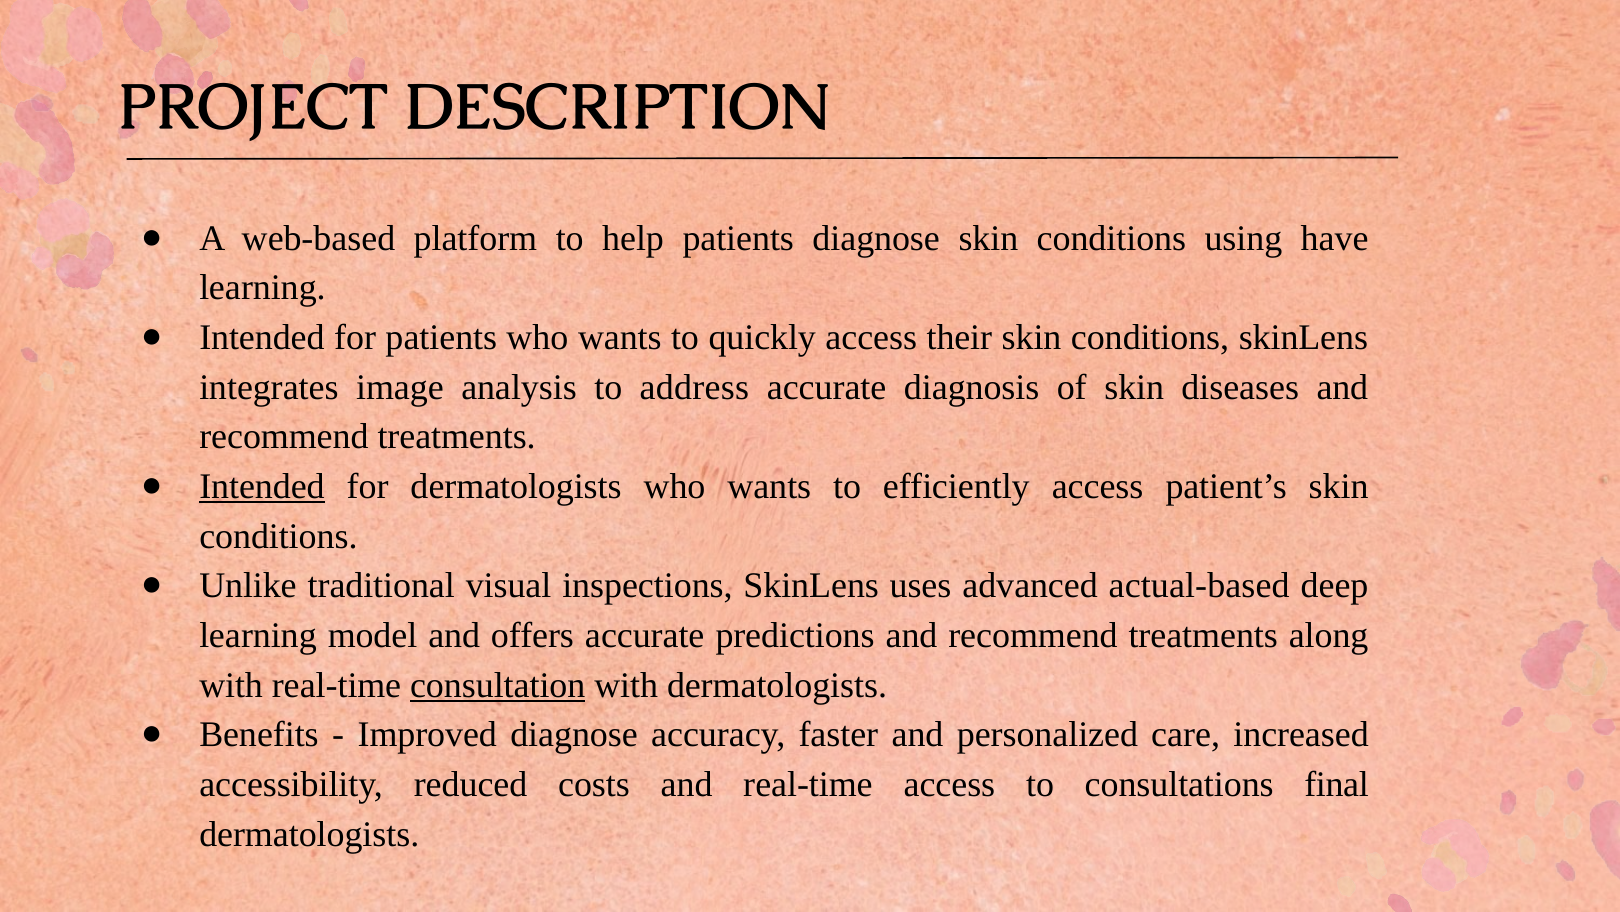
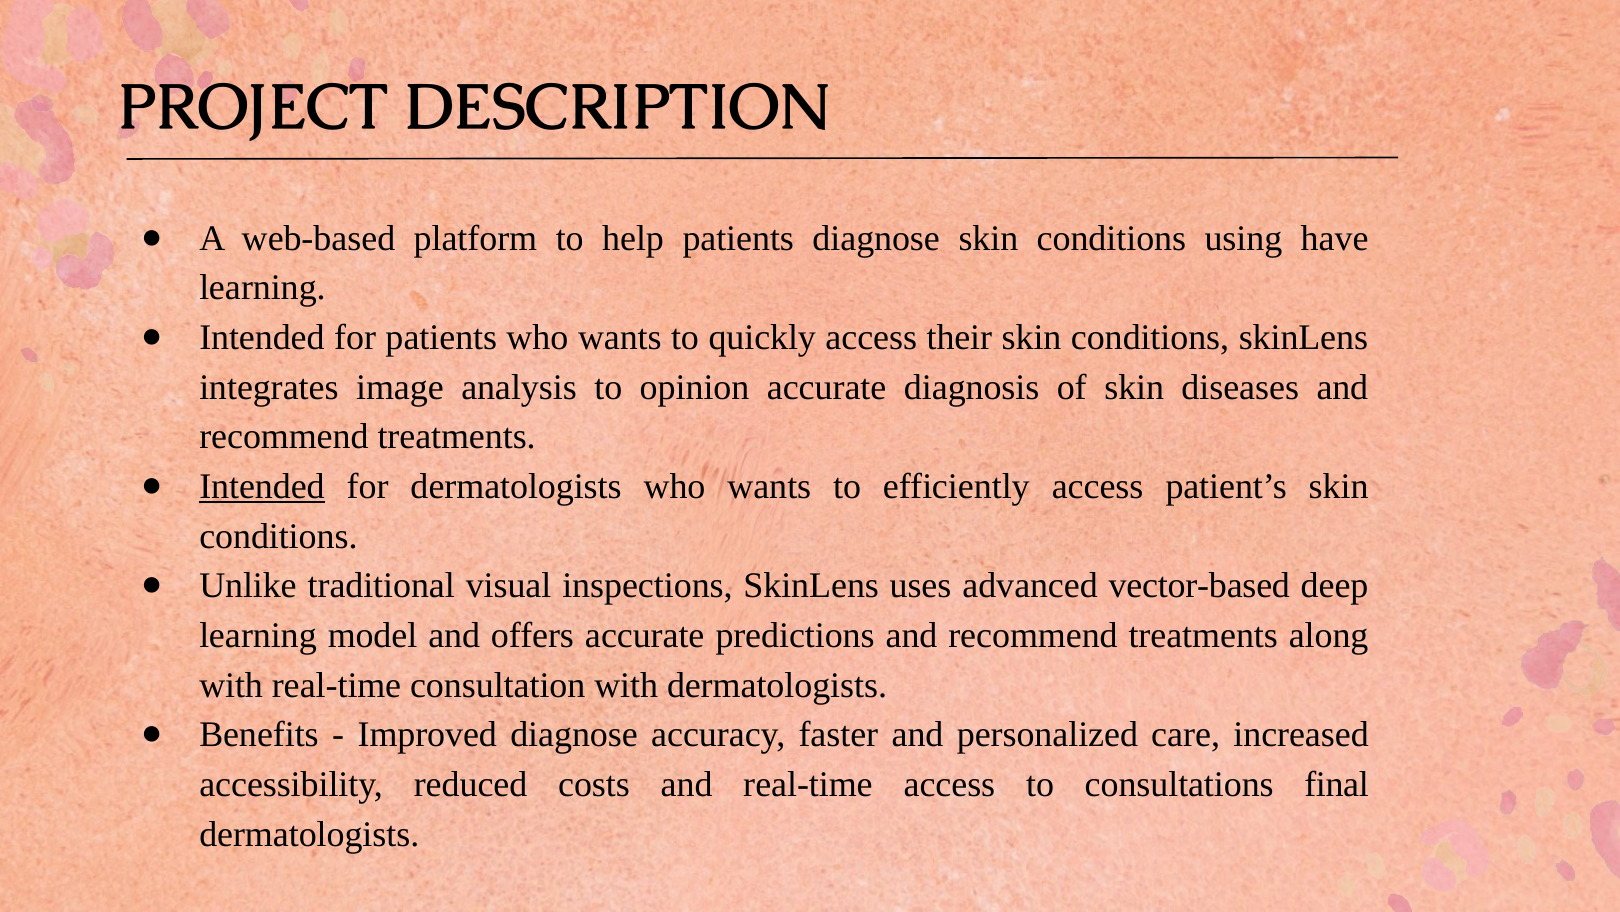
address: address -> opinion (695, 387)
actual-based: actual-based -> vector-based (1199, 586)
consultation underline: present -> none (498, 685)
